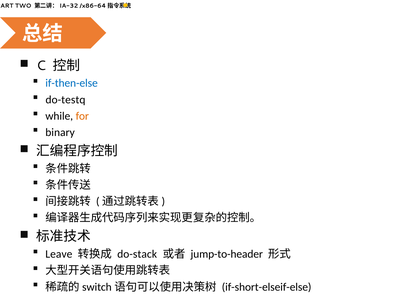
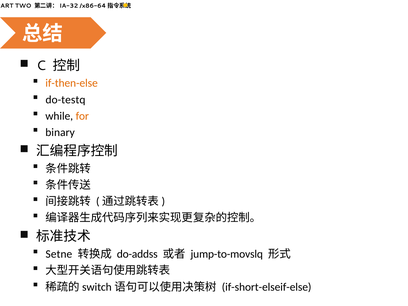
if-then-else colour: blue -> orange (72, 83)
Leave: Leave -> Setne (59, 254)
do-stack: do-stack -> do-addss (137, 254)
jump-to-header: jump-to-header -> jump-to-movslq (227, 254)
